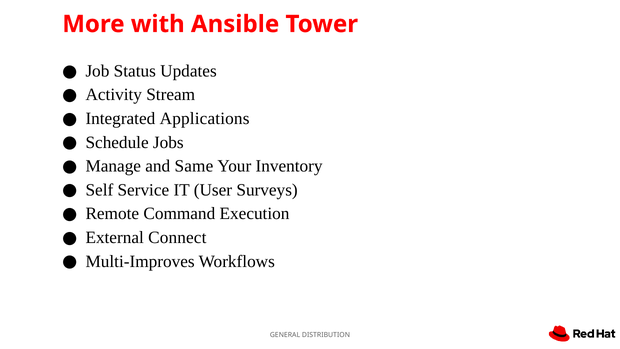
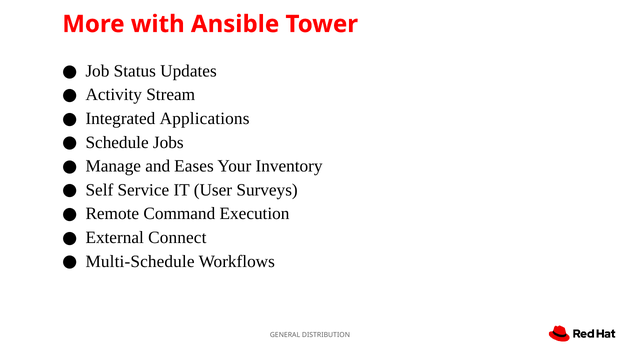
Same: Same -> Eases (194, 166)
Multi-Improves: Multi-Improves -> Multi-Schedule (140, 261)
